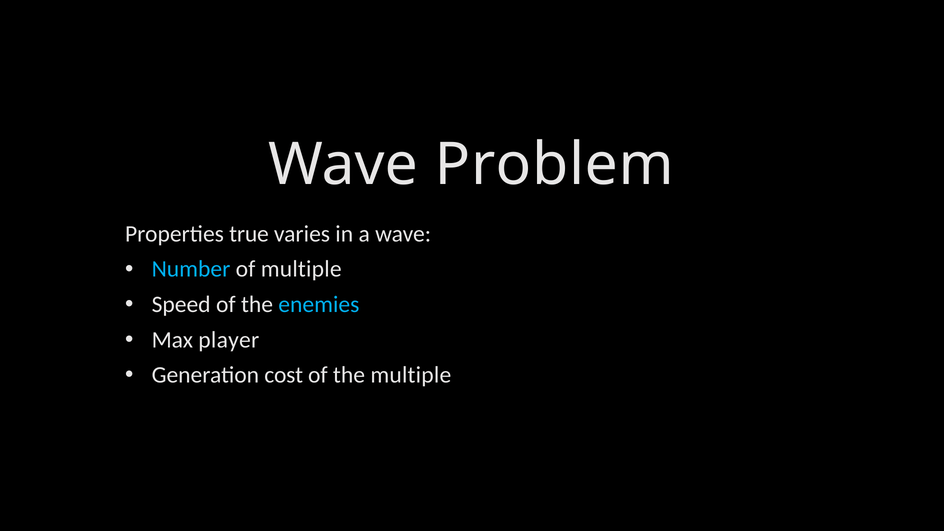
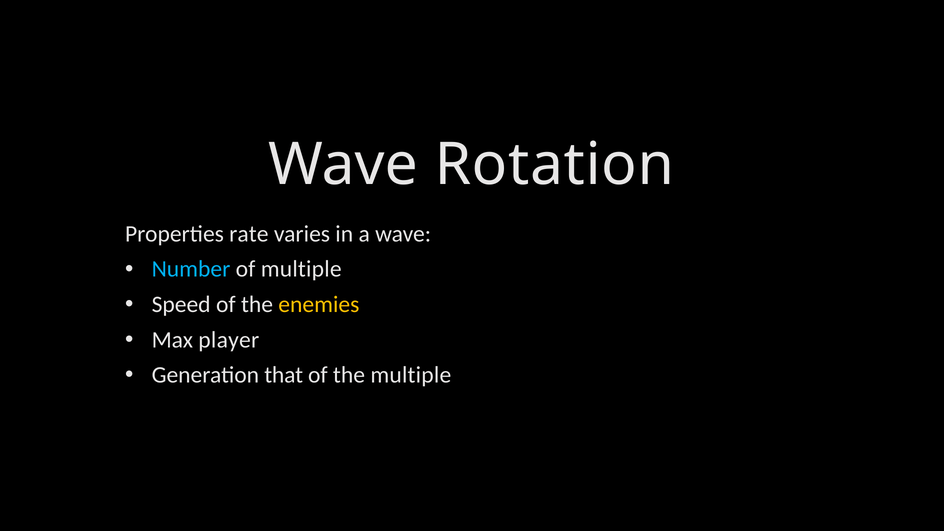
Problem: Problem -> Rotation (554, 165)
true: true -> rate (249, 234)
enemies colour: light blue -> yellow (319, 304)
cost: cost -> that (284, 375)
